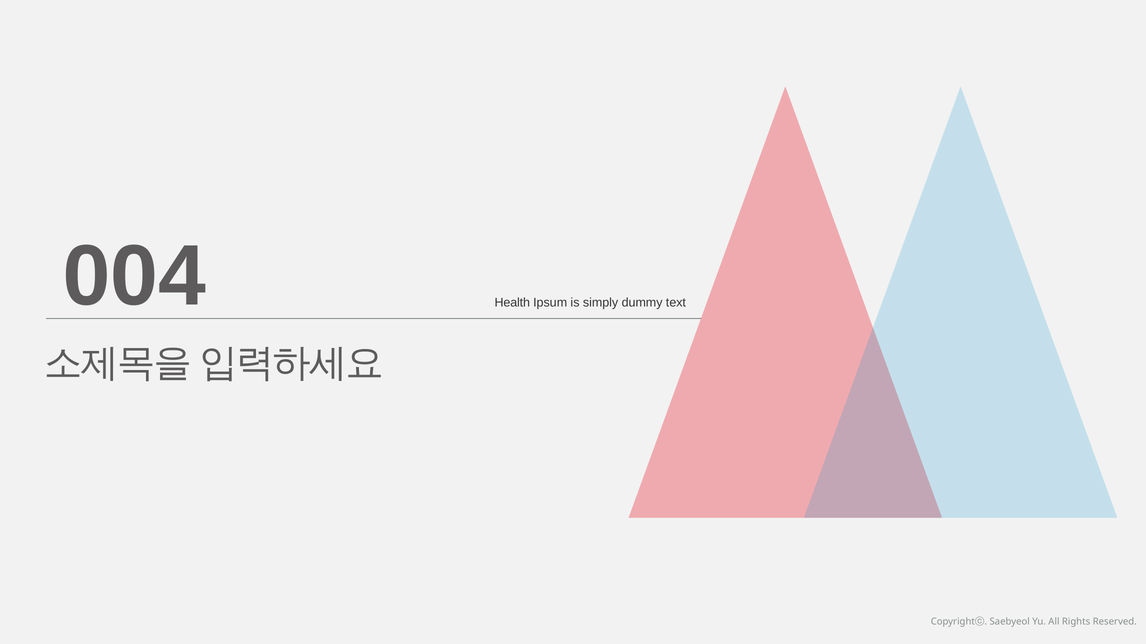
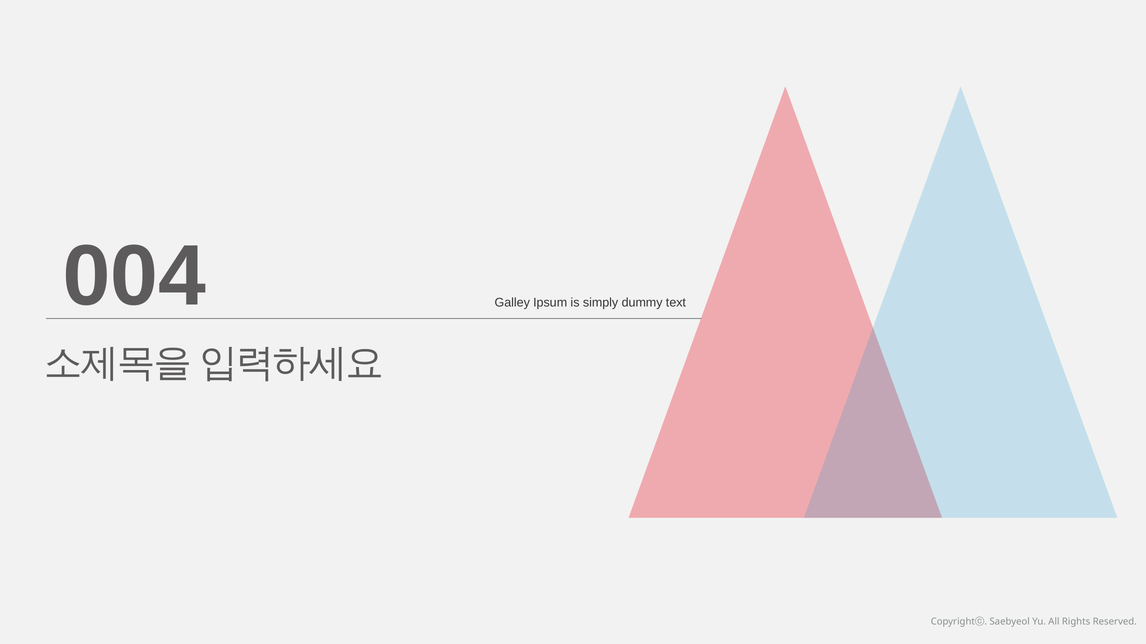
Health: Health -> Galley (512, 303)
